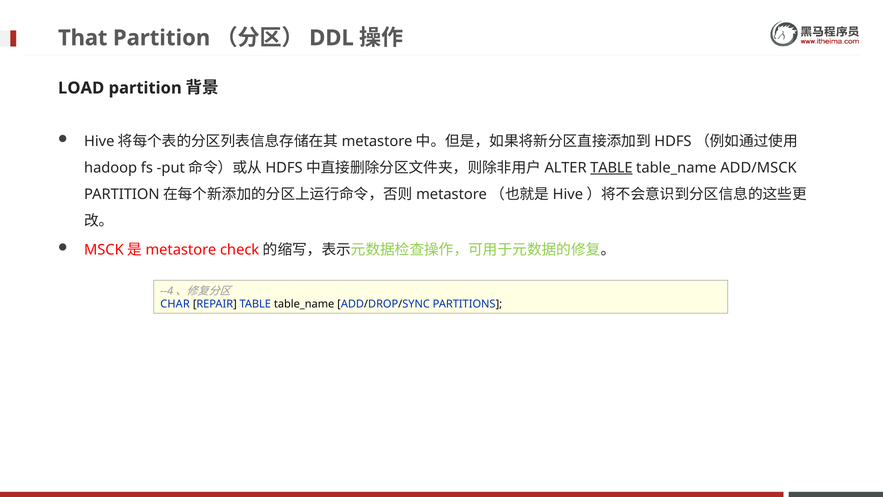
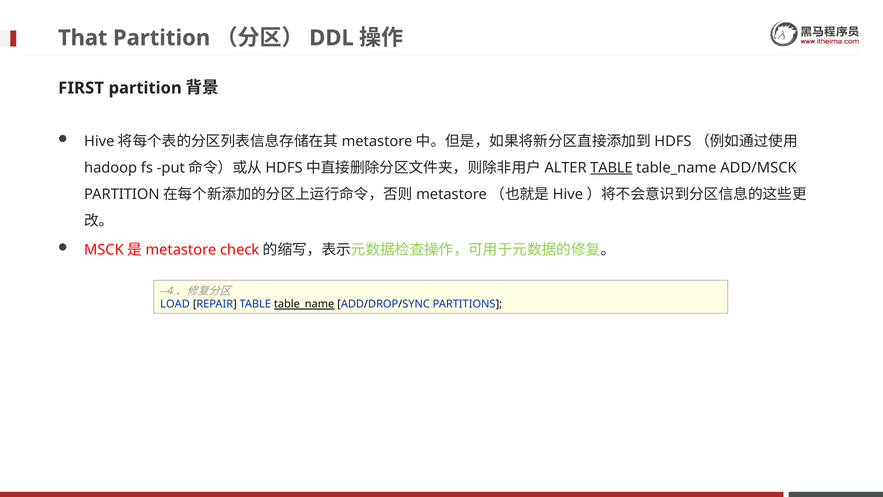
LOAD: LOAD -> FIRST (81, 88)
CHAR: CHAR -> LOAD (175, 304)
table_name underline: none -> present (304, 304)
